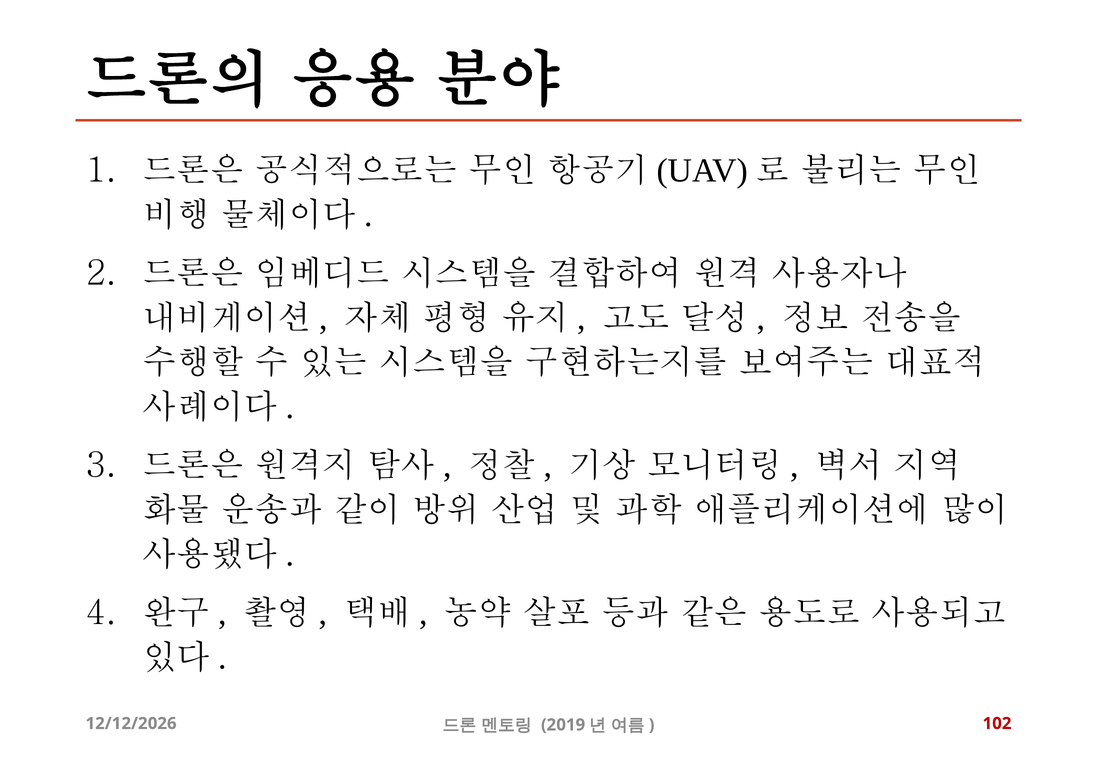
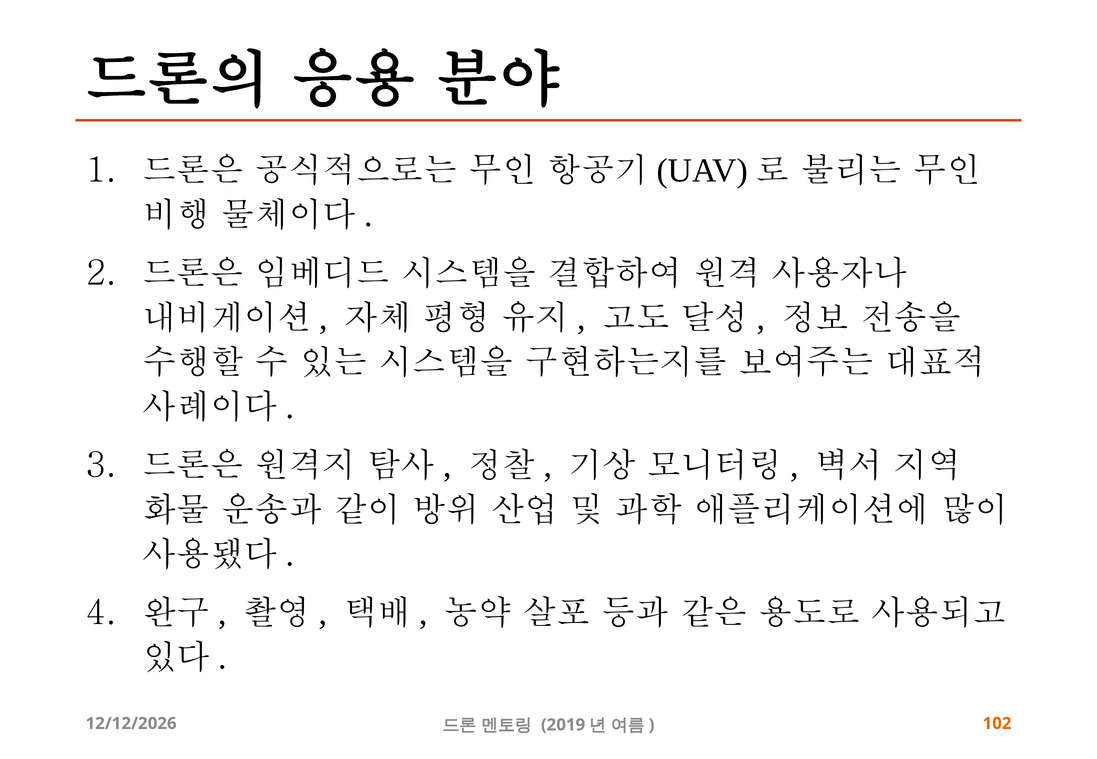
102 colour: red -> orange (997, 724)
